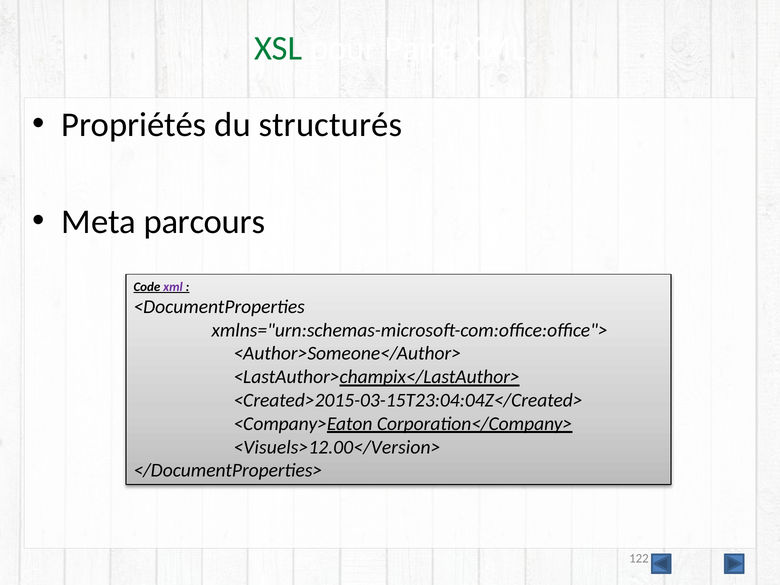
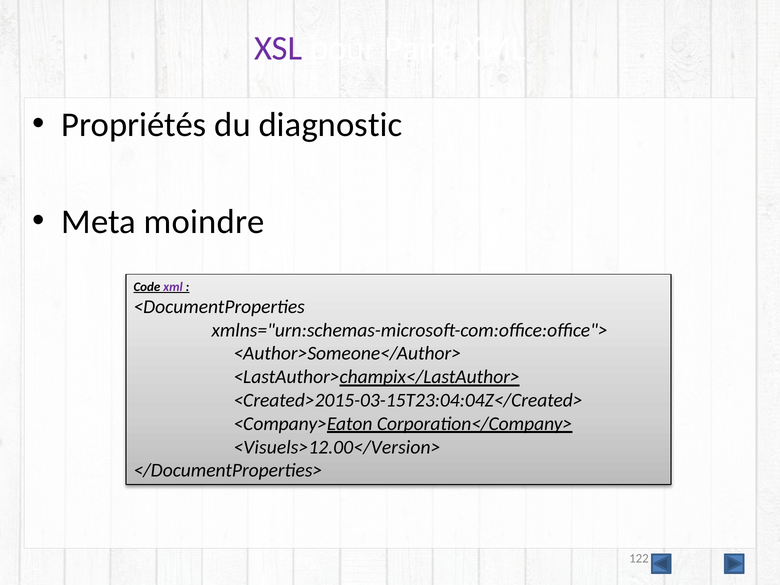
XSL colour: green -> purple (278, 48)
structurés: structurés -> diagnostic (330, 125)
parcours: parcours -> moindre (204, 222)
